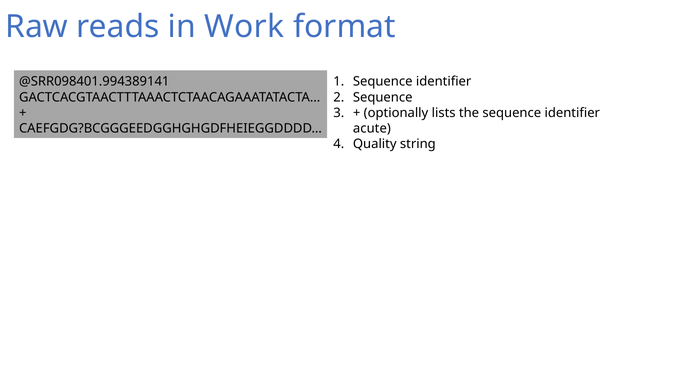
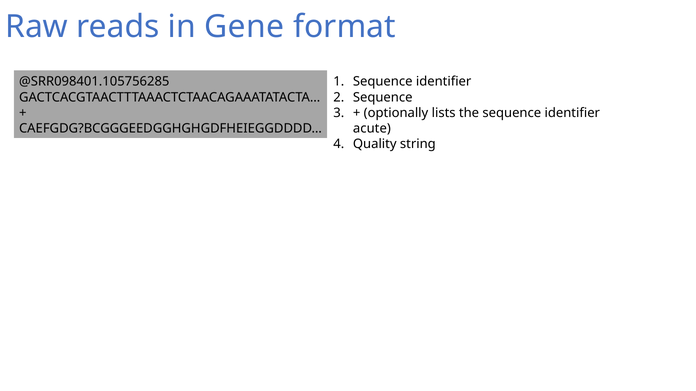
Work: Work -> Gene (244, 27)
@SRR098401.994389141: @SRR098401.994389141 -> @SRR098401.105756285 (94, 82)
